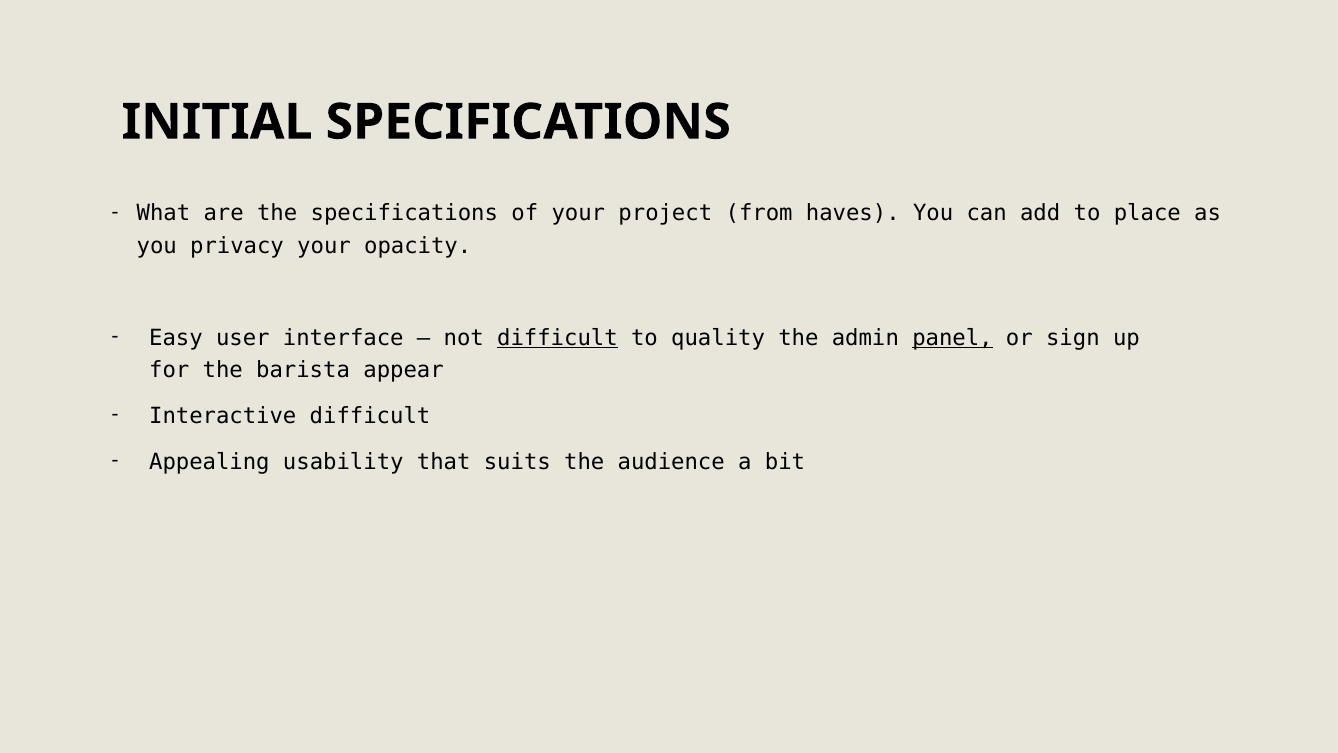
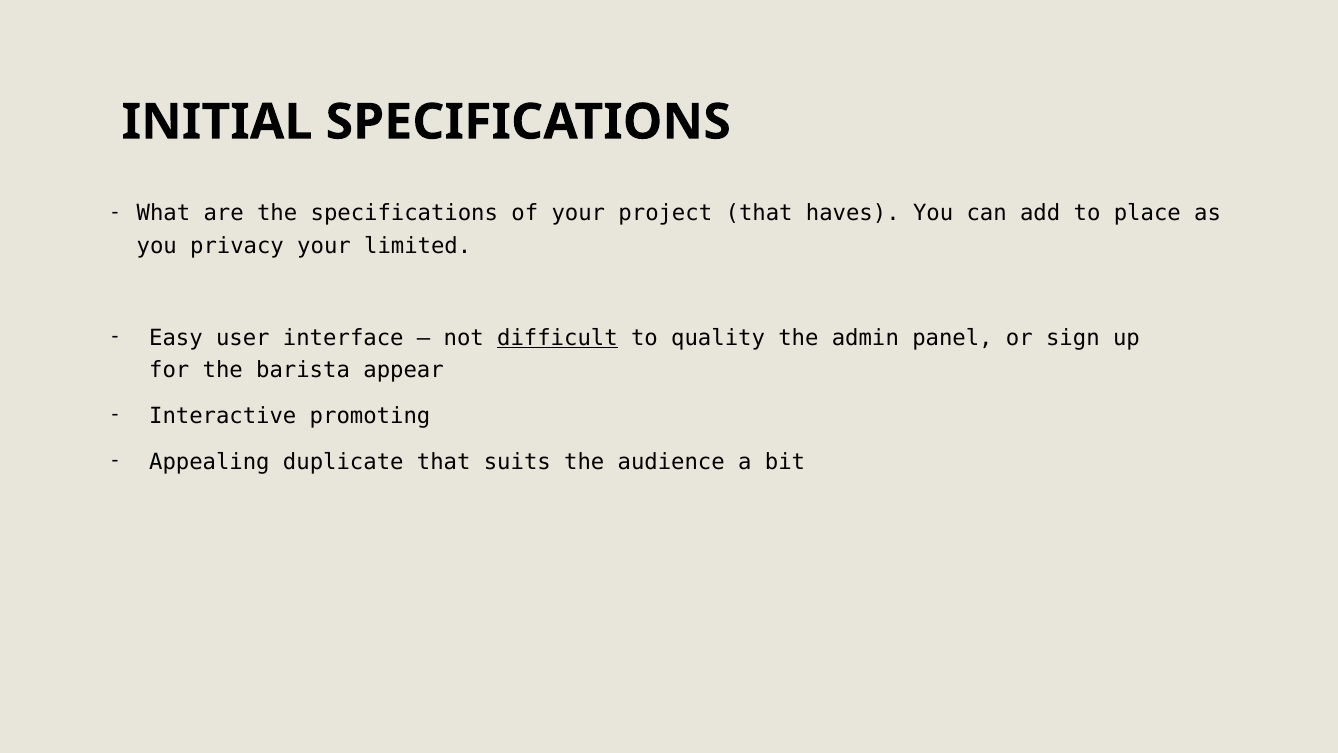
project from: from -> that (759, 213)
opacity: opacity -> limited (418, 246)
panel underline: present -> none (952, 338)
Interactive difficult: difficult -> promoting (370, 416)
usability: usability -> duplicate (343, 462)
